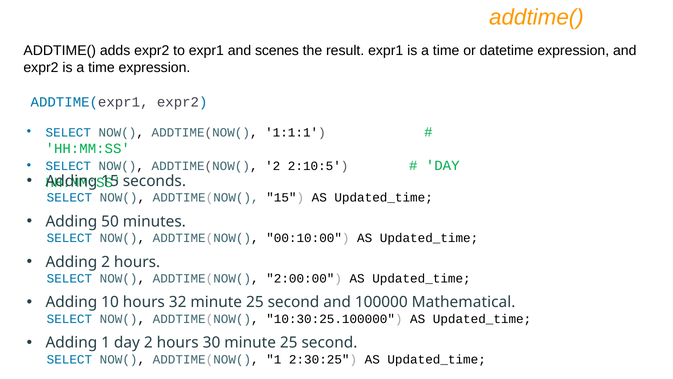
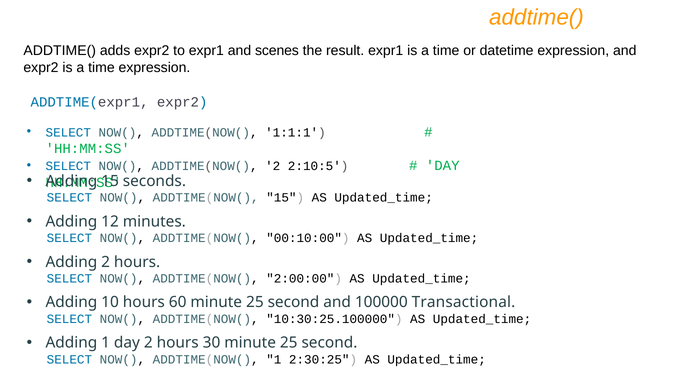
50: 50 -> 12 (110, 221)
32: 32 -> 60 (178, 302)
Mathematical: Mathematical -> Transactional (464, 302)
